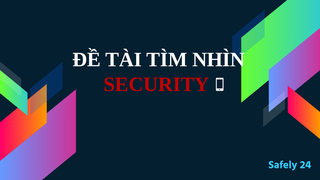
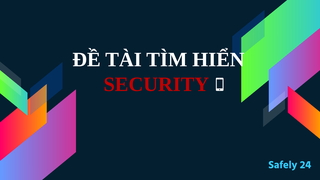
NHÌN: NHÌN -> HIỂN (219, 60)
